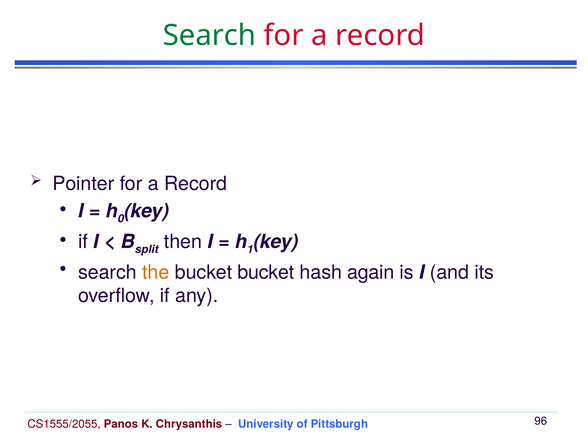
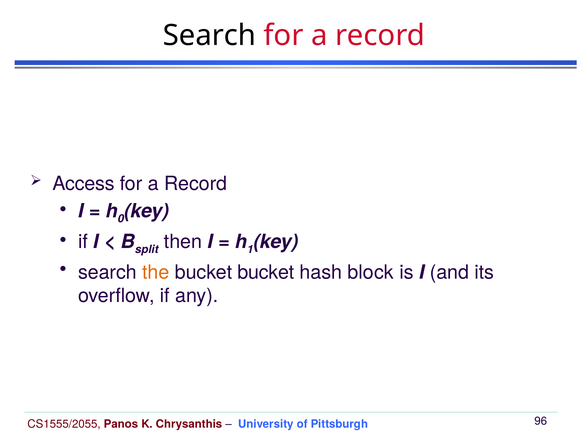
Search colour: green -> black (209, 35)
Pointer: Pointer -> Access (83, 184)
again: again -> block (371, 272)
